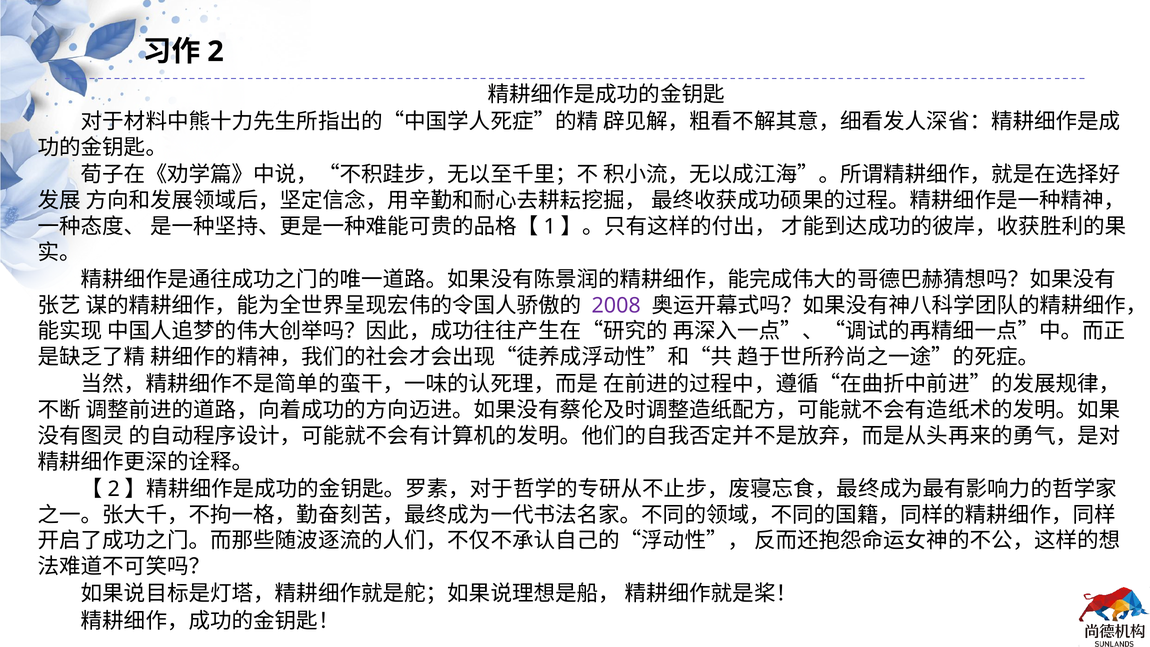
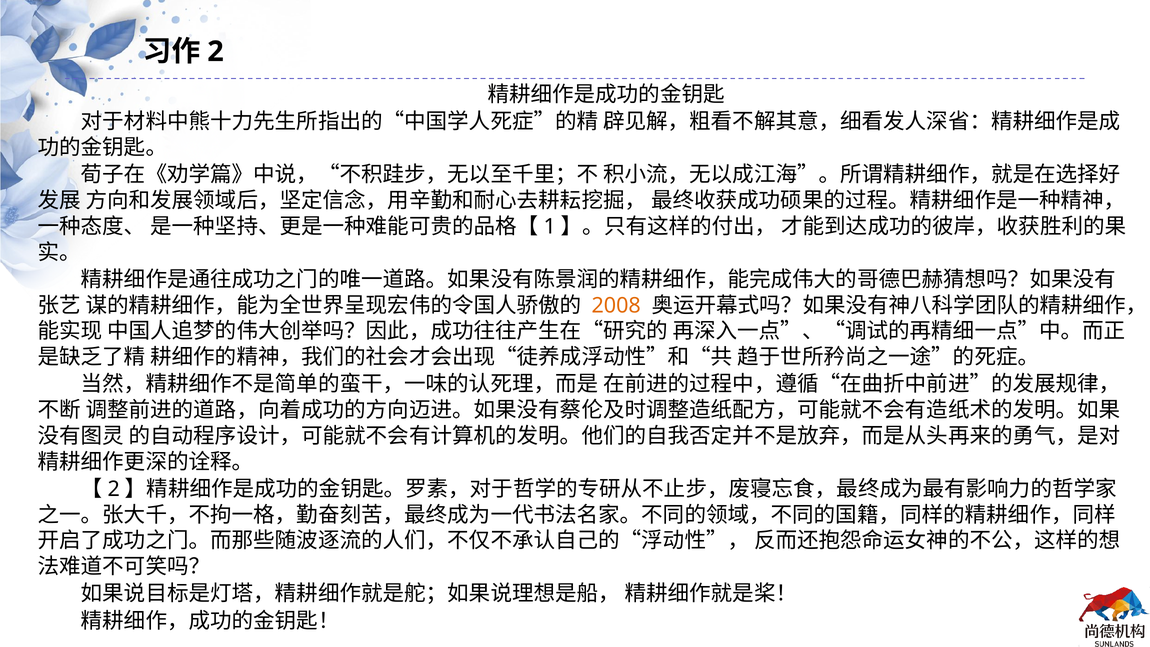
2008 colour: purple -> orange (616, 305)
